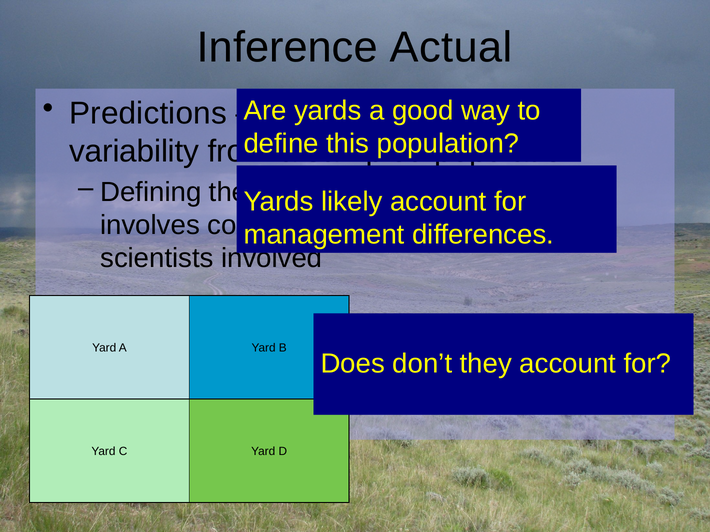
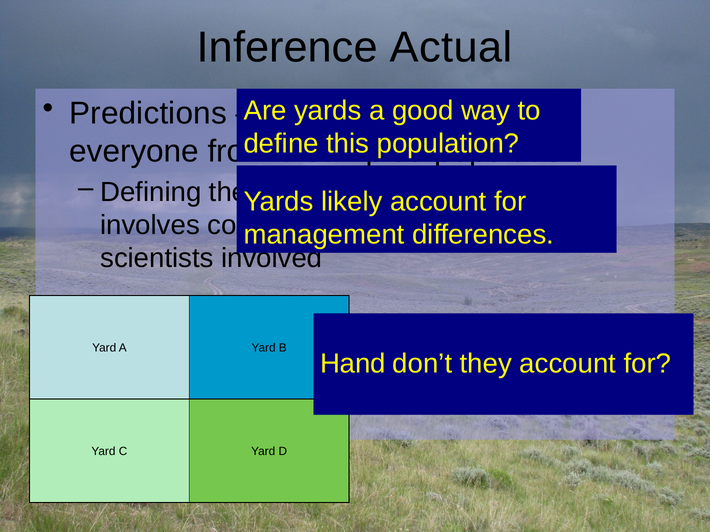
variability: variability -> everyone (134, 151)
Does: Does -> Hand (353, 364)
